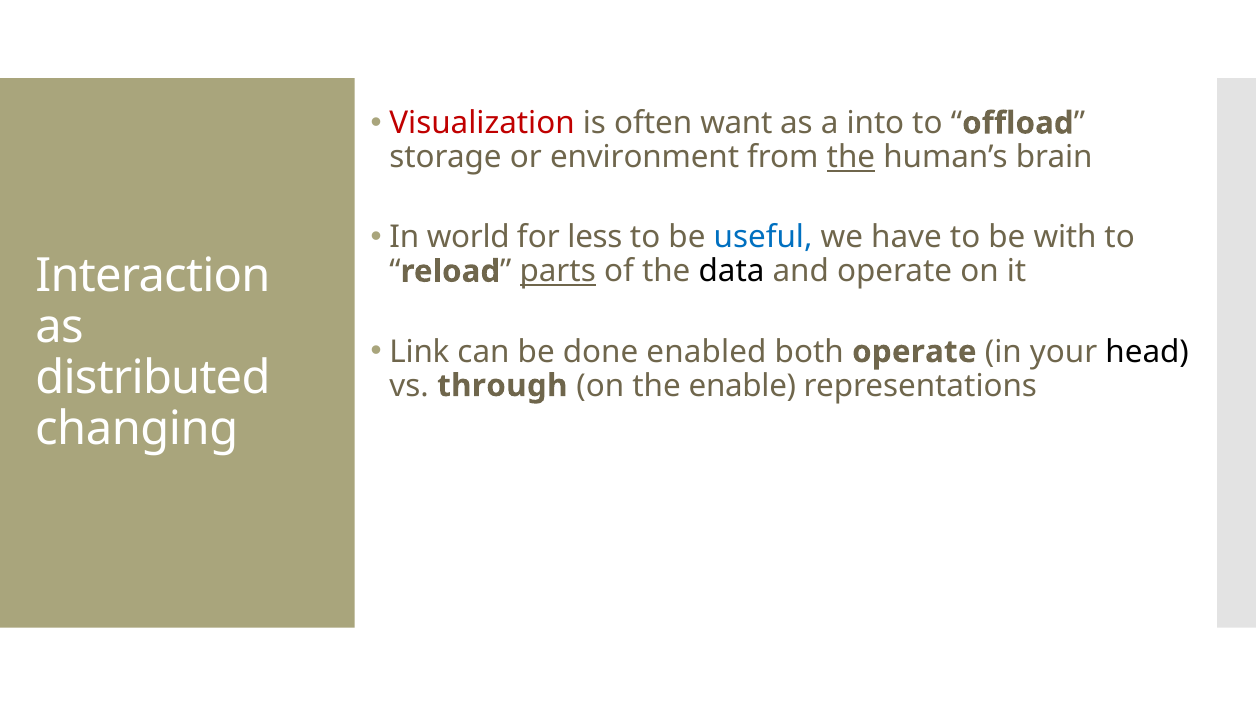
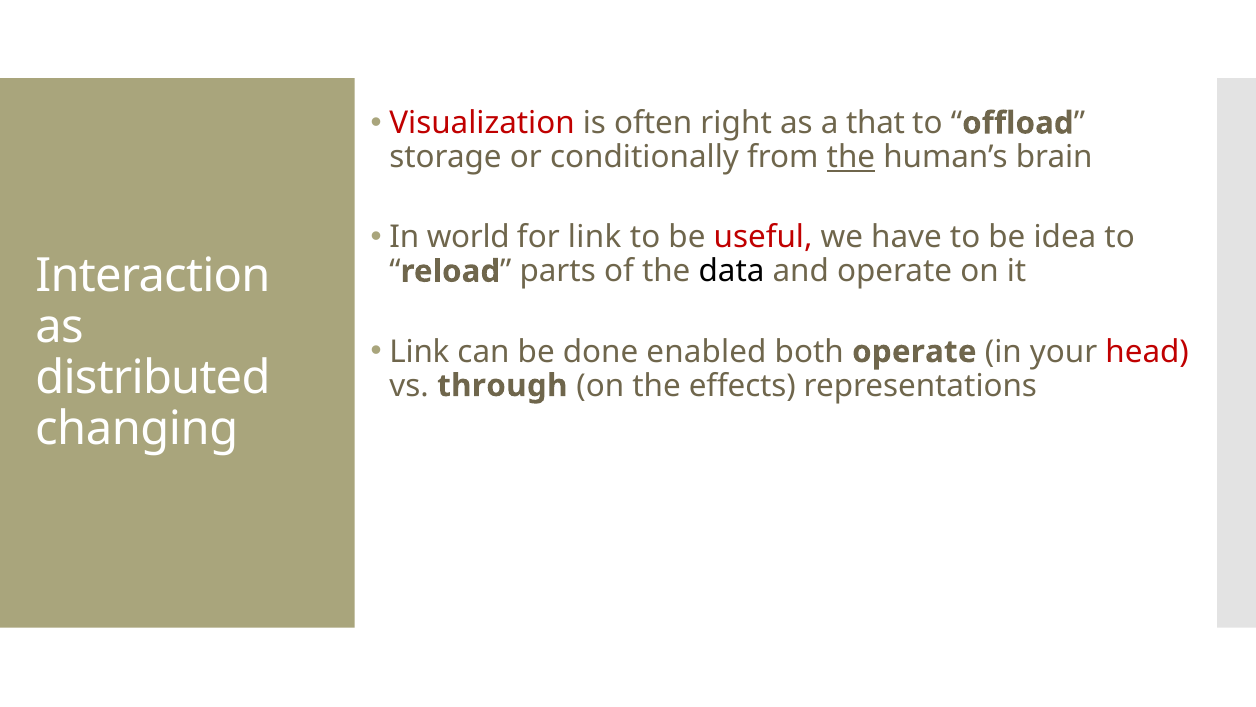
want: want -> right (736, 123)
into: into -> that (876, 123)
environment: environment -> conditionally (644, 157)
for less: less -> link (595, 237)
useful colour: blue -> red (763, 237)
with: with -> idea (1065, 237)
parts underline: present -> none (558, 271)
head colour: black -> red (1147, 352)
enable: enable -> effects (742, 385)
